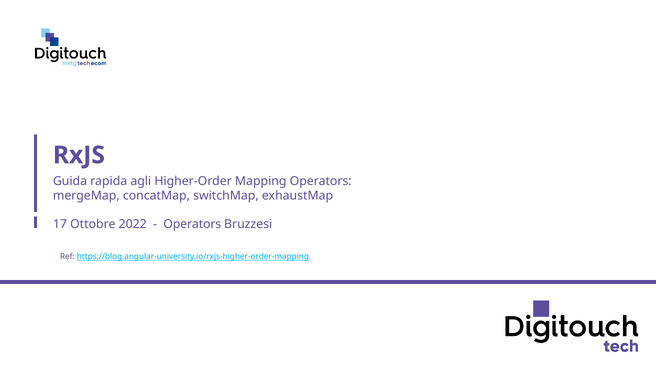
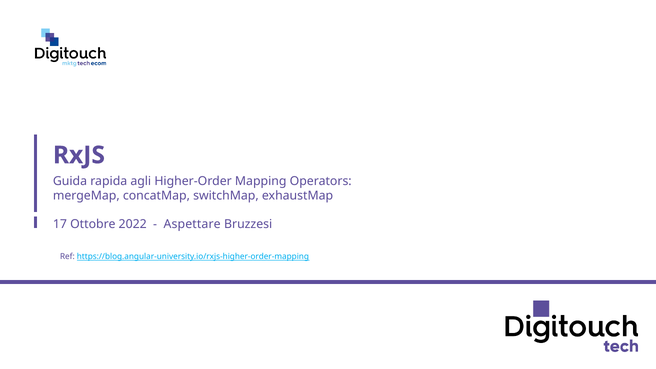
Operators: Operators -> Aspettare (192, 224)
